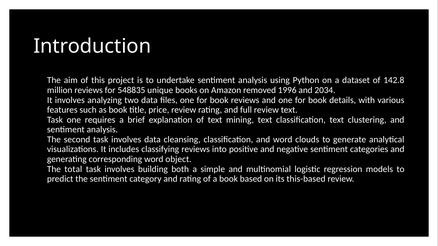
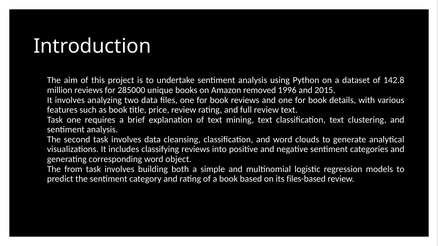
548835: 548835 -> 285000 (131, 90)
2034: 2034 -> 2015 (325, 90)
total: total -> from (73, 169)
this-based: this-based -> files-based (306, 179)
